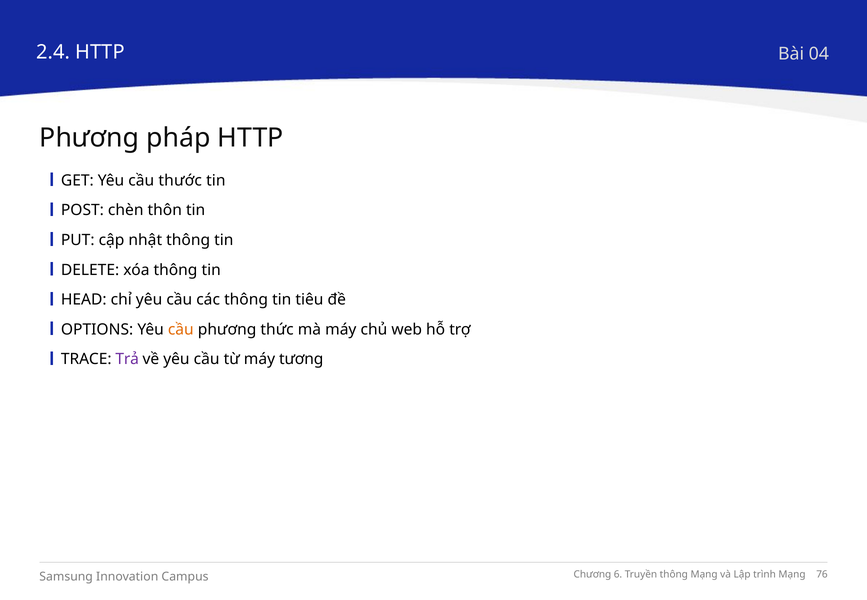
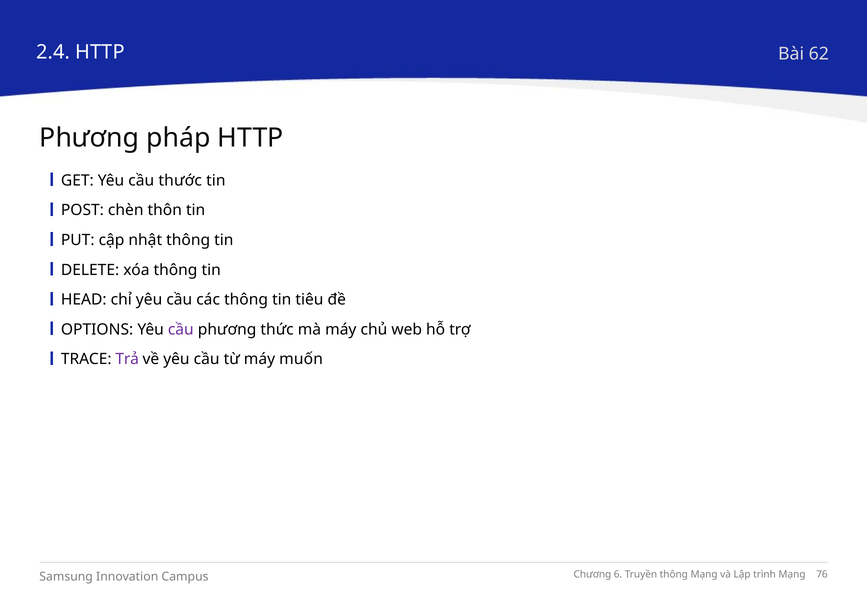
04: 04 -> 62 (819, 54)
cầu colour: orange -> purple (181, 330)
tương: tương -> muốn (301, 360)
